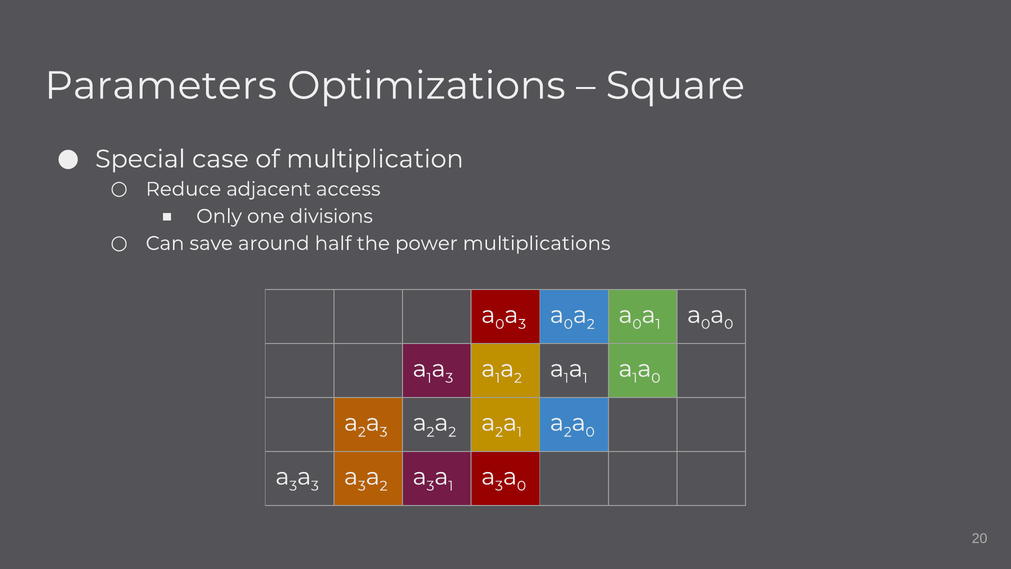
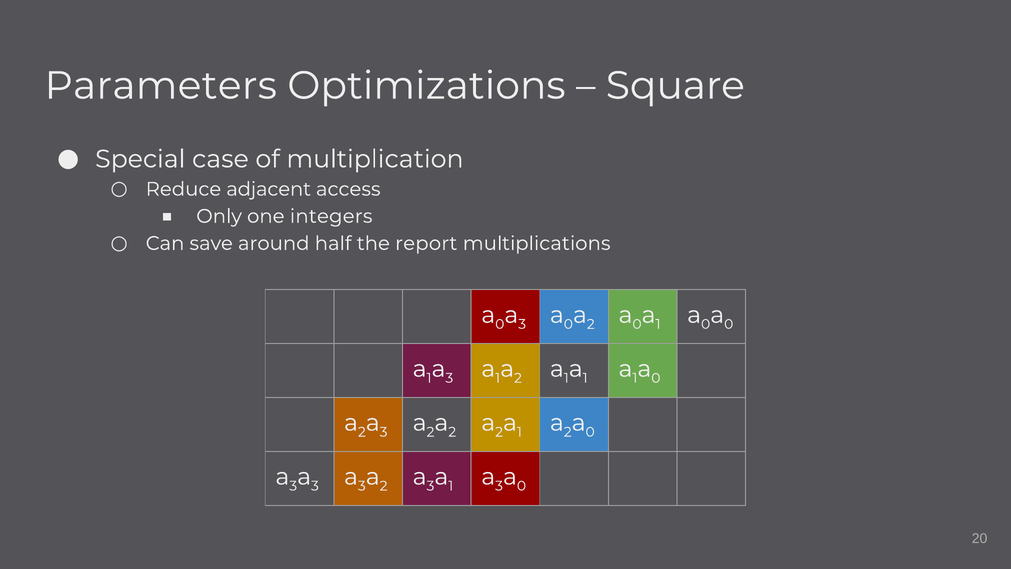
divisions: divisions -> integers (331, 216)
power: power -> report (426, 243)
